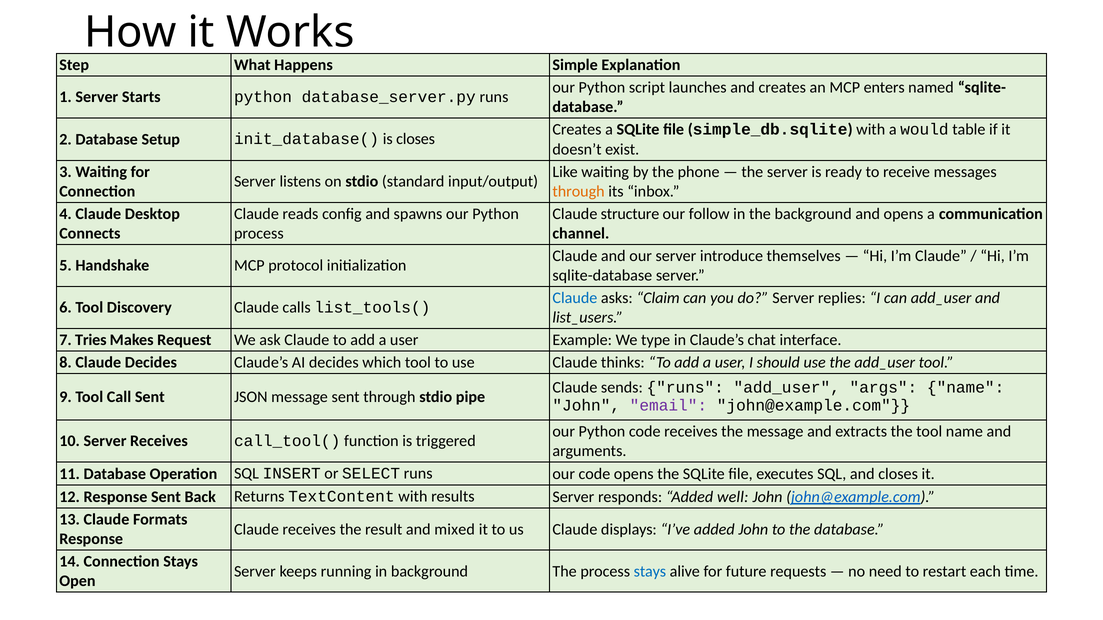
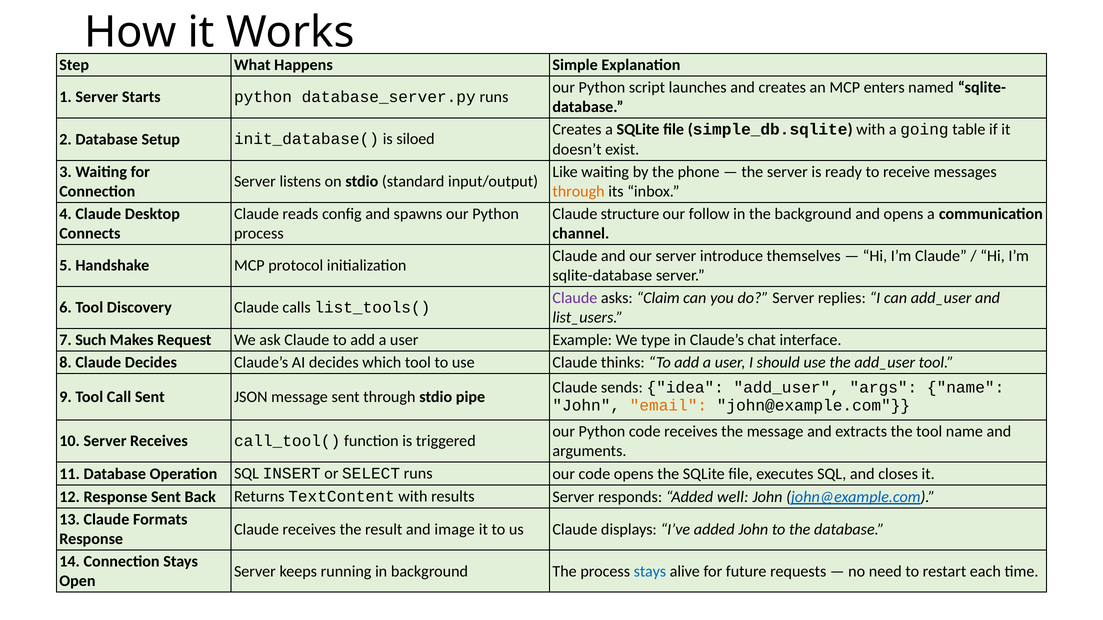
would: would -> going (924, 129)
is closes: closes -> siloed (416, 139)
Claude colour: blue -> purple (575, 298)
Tries: Tries -> Such (91, 340)
sends runs: runs -> idea (685, 388)
email colour: purple -> orange (668, 406)
mixed: mixed -> image (455, 530)
